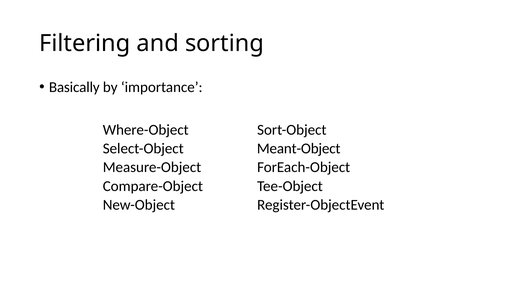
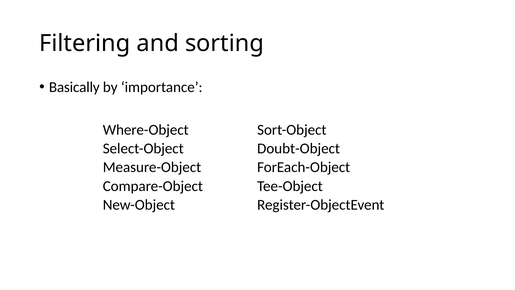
Meant-Object: Meant-Object -> Doubt-Object (299, 148)
